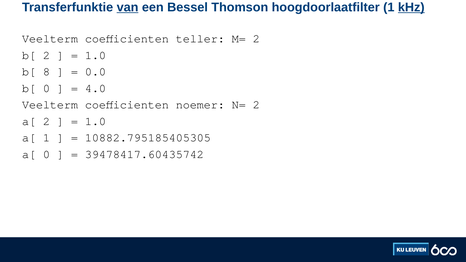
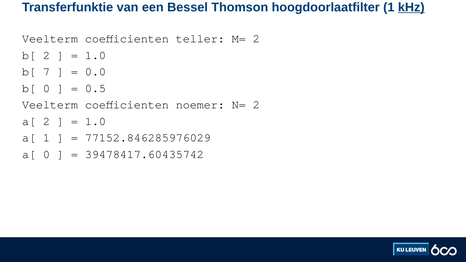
van underline: present -> none (128, 7)
8: 8 -> 7 (46, 72)
4.0: 4.0 -> 0.5 (95, 88)
10882.795185405305: 10882.795185405305 -> 77152.846285976029 (148, 138)
